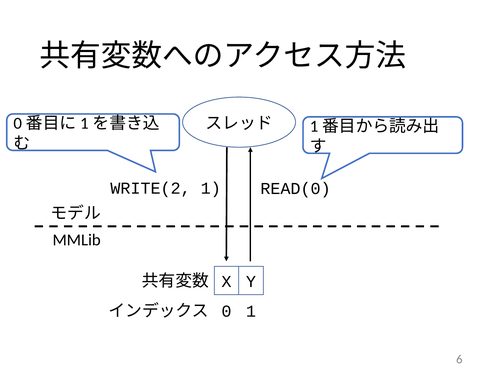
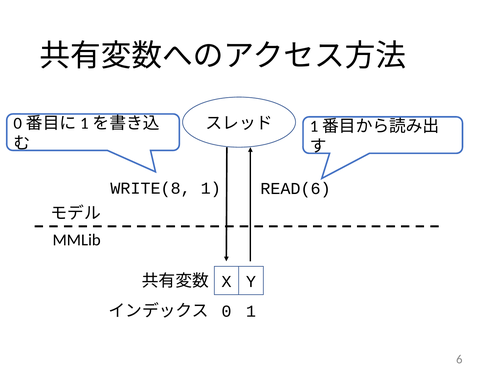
WRITE(2: WRITE(2 -> WRITE(8 (151, 188)
READ(0: READ(0 -> READ(6 (296, 189)
